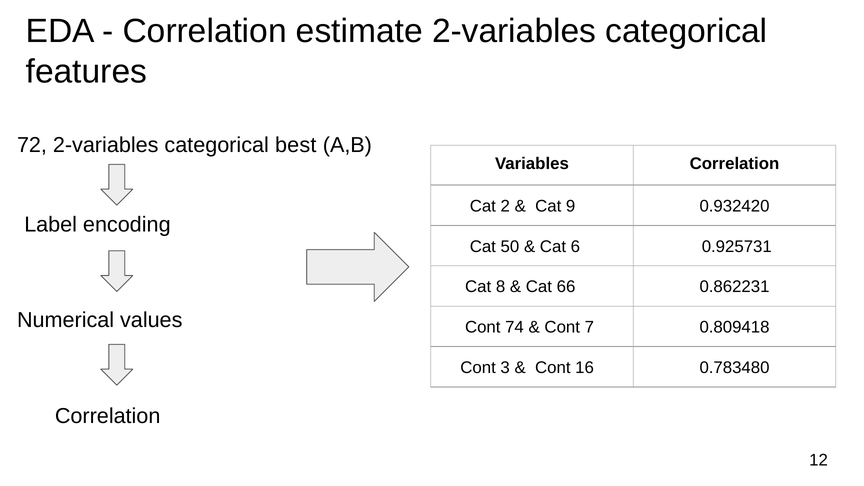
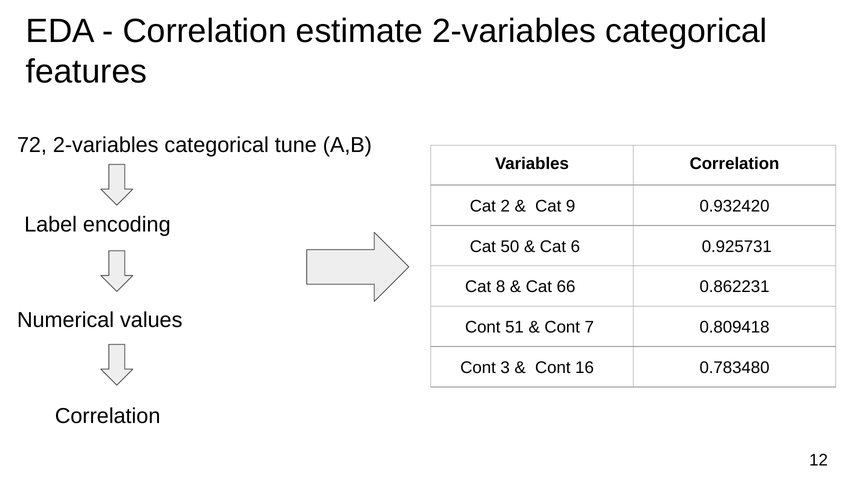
best: best -> tune (296, 145)
74: 74 -> 51 (514, 327)
